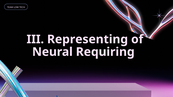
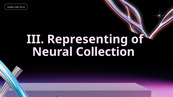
Requiring: Requiring -> Collection (105, 52)
